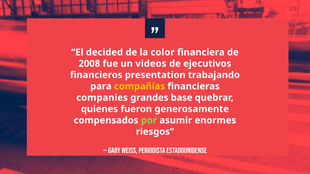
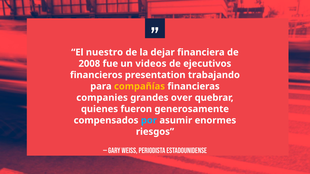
decided: decided -> nuestro (104, 52)
color: color -> dejar (163, 52)
base: base -> over (182, 98)
por colour: light green -> light blue (149, 121)
